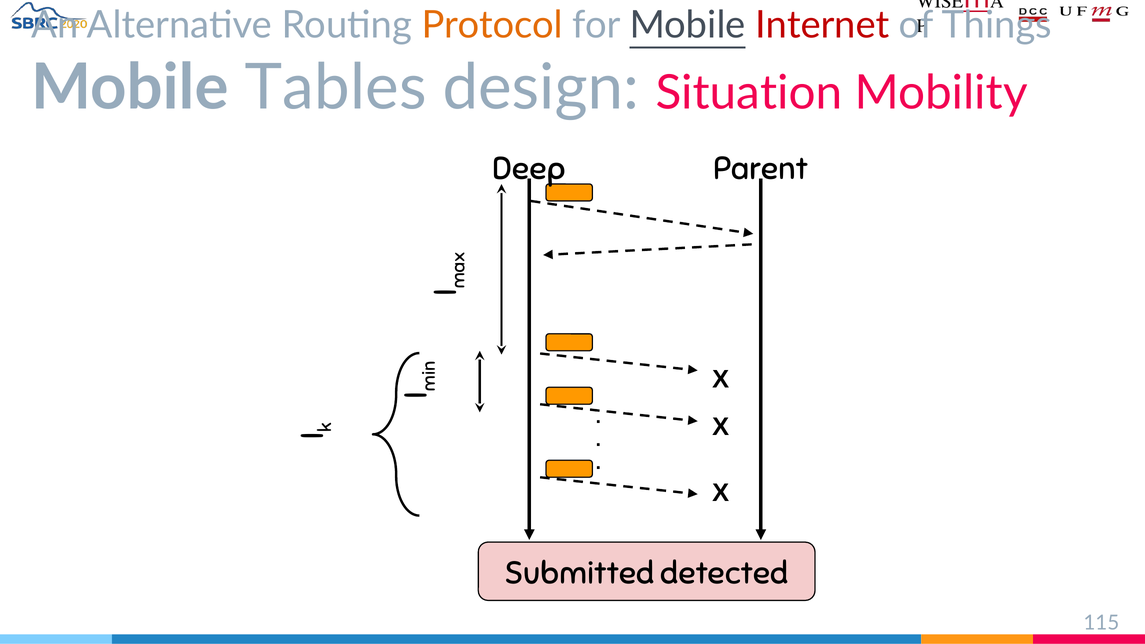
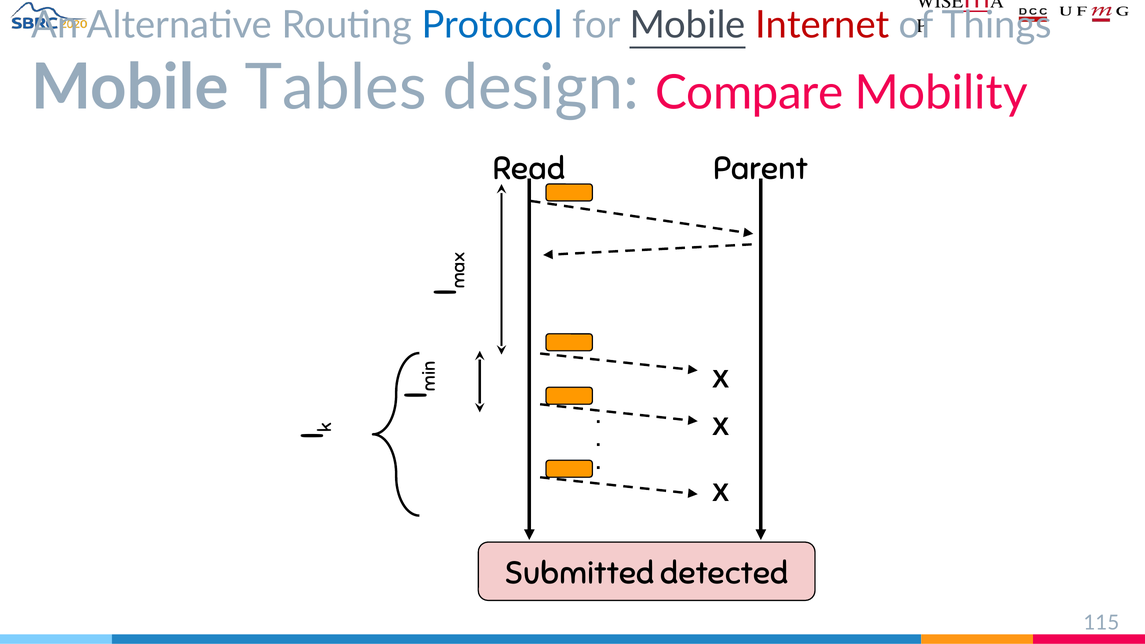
Protocol colour: orange -> blue (492, 25)
Situation: Situation -> Compare (749, 93)
Deep: Deep -> Read (529, 169)
